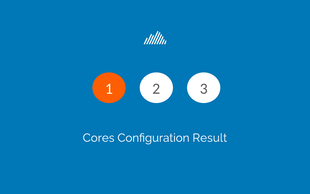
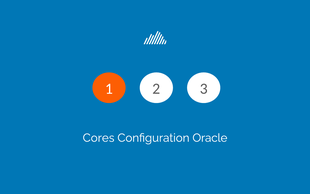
Result: Result -> Oracle (210, 138)
